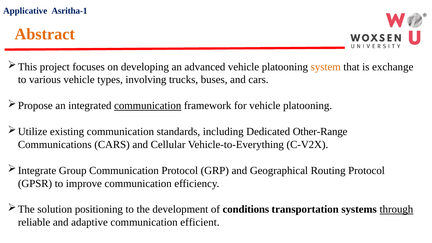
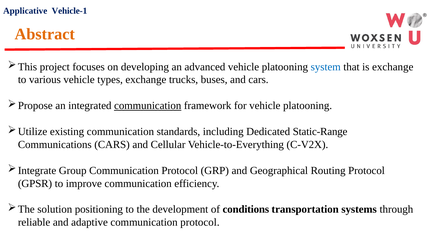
Asritha-1: Asritha-1 -> Vehicle-1 (69, 11)
system colour: orange -> blue (326, 67)
types involving: involving -> exchange (146, 80)
Other-Range: Other-Range -> Static-Range (320, 132)
through underline: present -> none (396, 209)
adaptive communication efficient: efficient -> protocol (200, 222)
